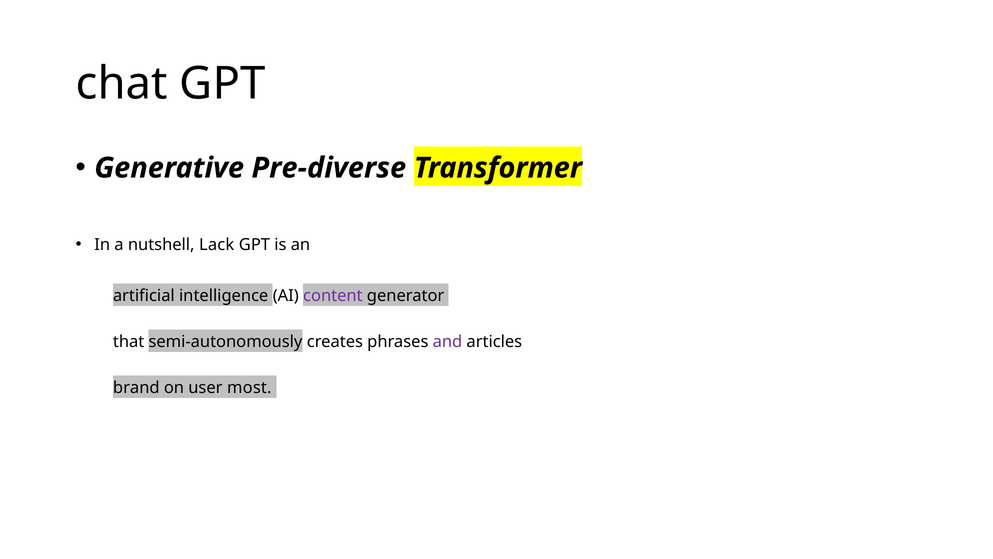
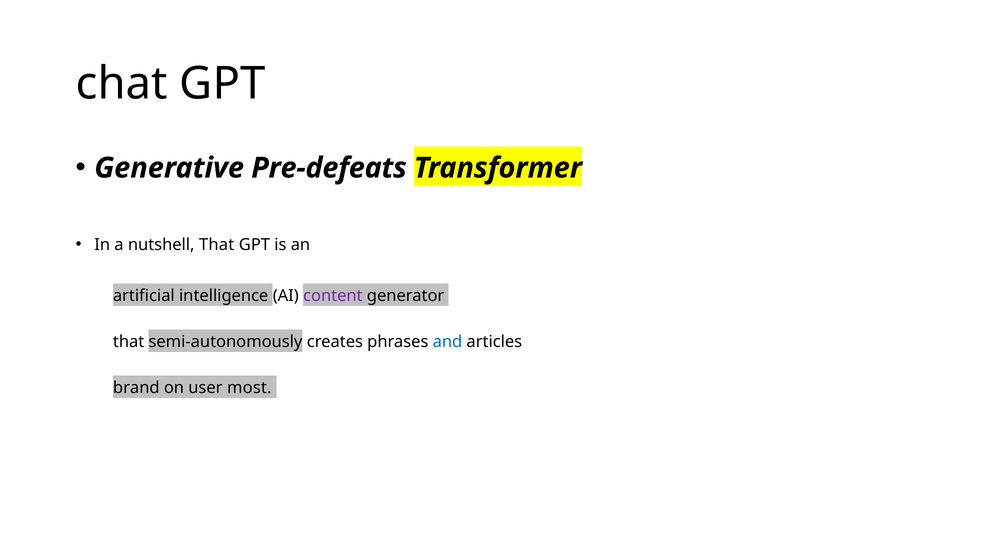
Pre-diverse: Pre-diverse -> Pre-defeats (329, 168)
nutshell Lack: Lack -> That (217, 244)
and colour: purple -> blue (447, 341)
